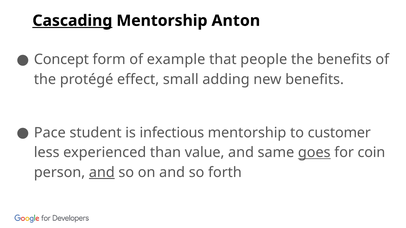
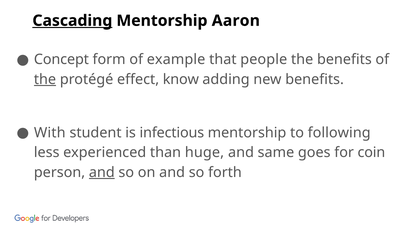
Anton: Anton -> Aaron (236, 21)
the underline: none -> present (45, 80)
small: small -> know (181, 80)
Pace: Pace -> With (50, 133)
customer: customer -> following (339, 133)
value: value -> huge (204, 153)
goes underline: present -> none (314, 153)
